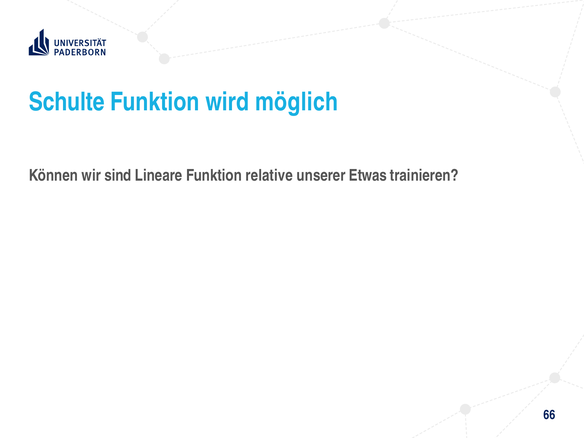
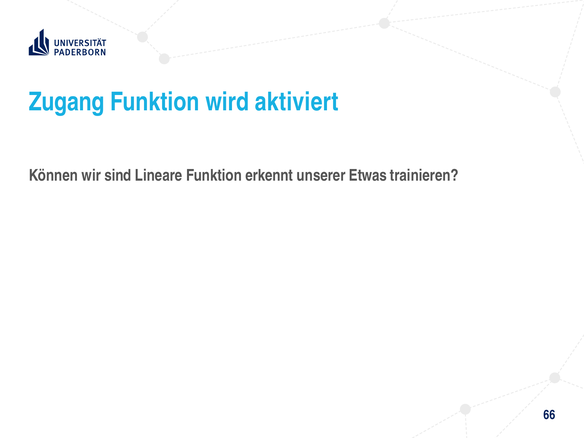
Schulte: Schulte -> Zugang (67, 102)
möglich: möglich -> aktiviert (297, 102)
relative: relative -> erkennt (269, 176)
